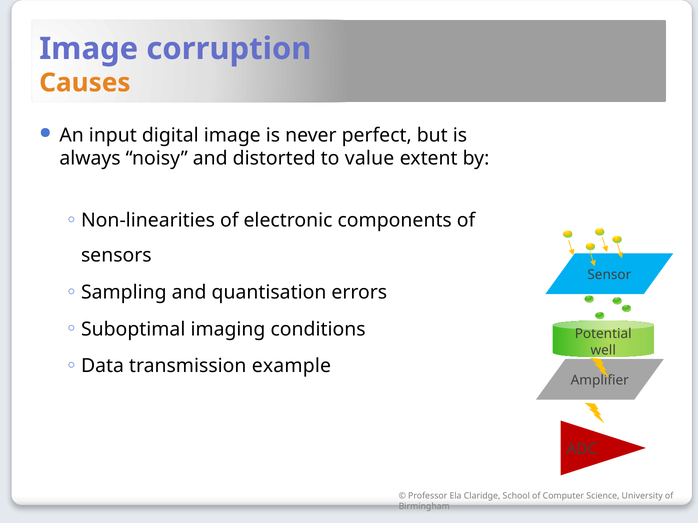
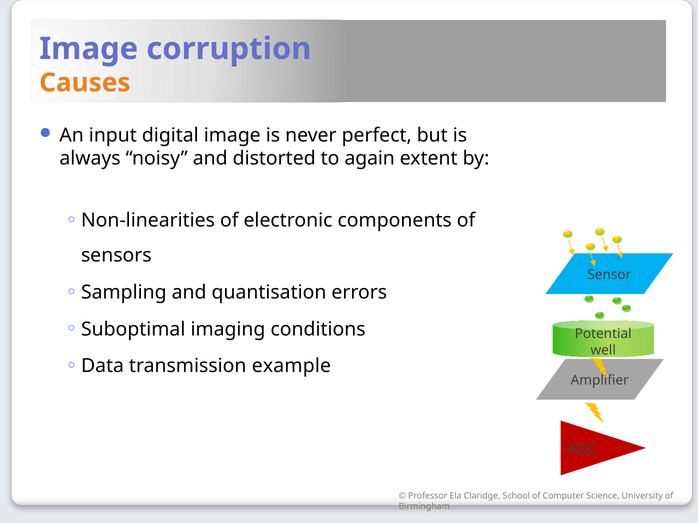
value: value -> again (370, 159)
